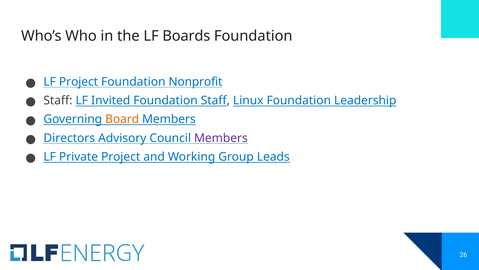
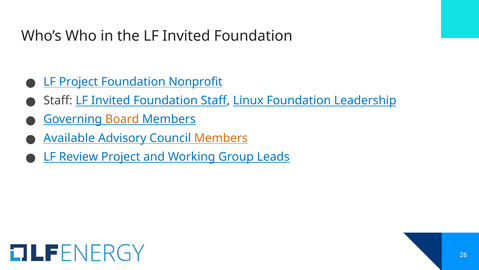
the LF Boards: Boards -> Invited (186, 36)
Directors: Directors -> Available (69, 138)
Members colour: purple -> orange (221, 138)
Private: Private -> Review (79, 156)
